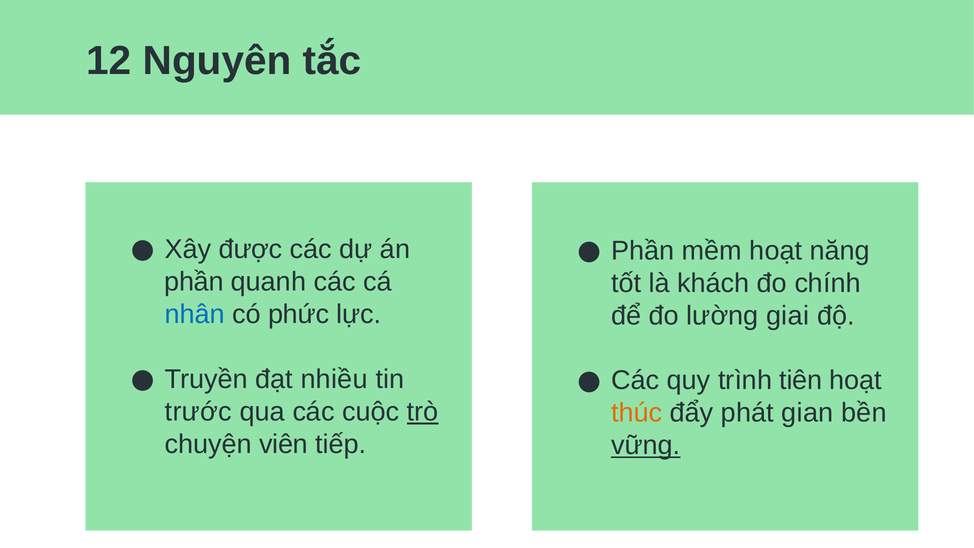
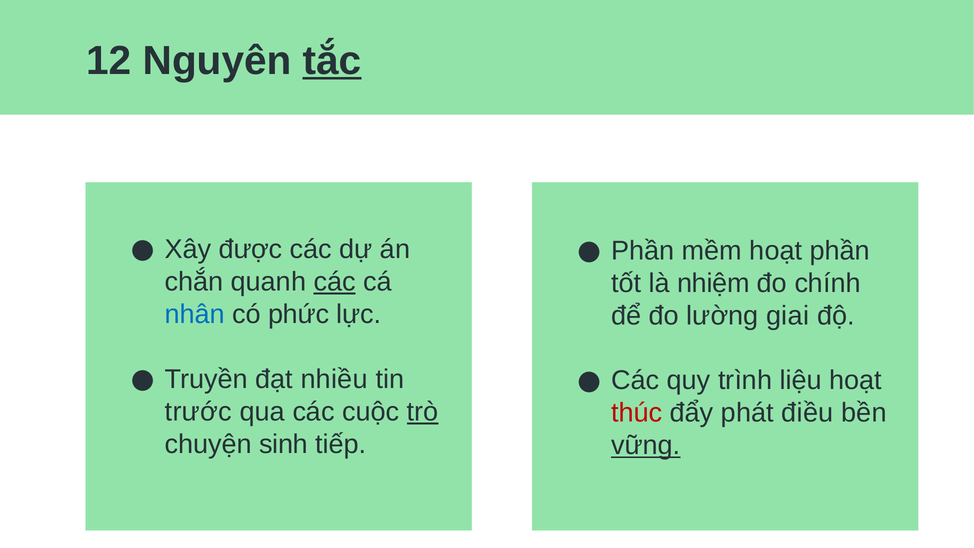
tắc underline: none -> present (332, 61)
hoạt năng: năng -> phần (840, 251)
phần: phần -> chắn (194, 282)
các underline: none -> present (335, 282)
khách: khách -> nhiệm (713, 283)
tiên: tiên -> liệu (801, 380)
thúc colour: orange -> red (637, 413)
gian: gian -> điều (807, 413)
viên: viên -> sinh (284, 444)
